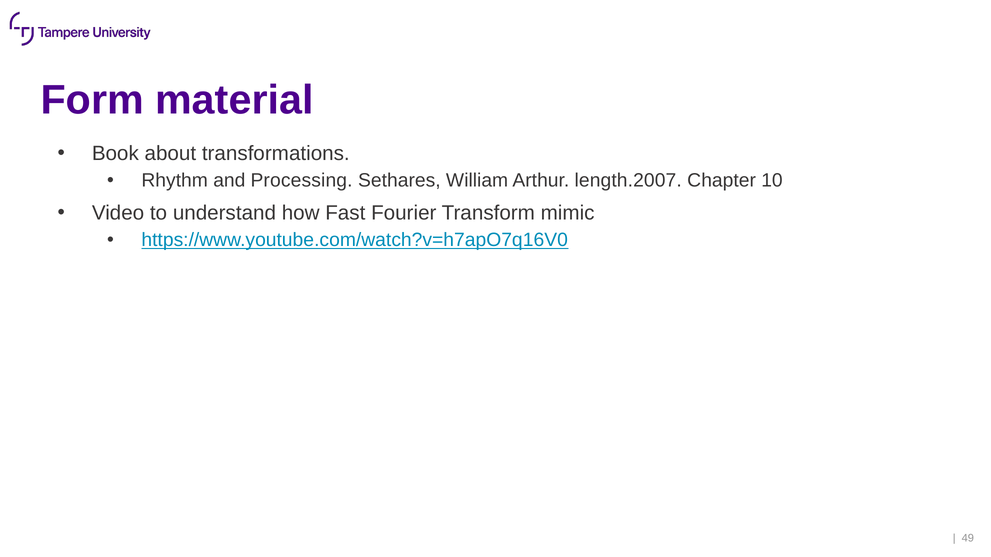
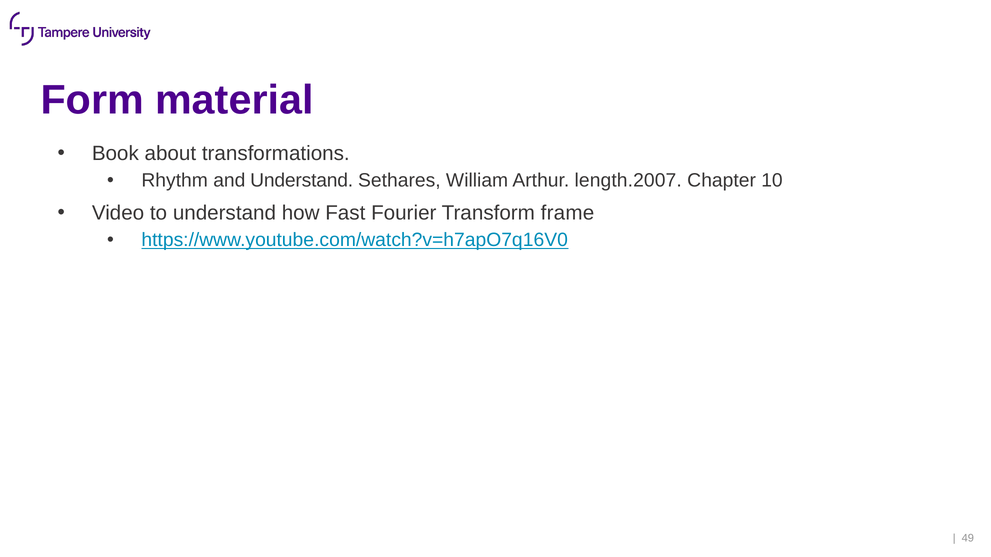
and Processing: Processing -> Understand (302, 181)
mimic: mimic -> frame (568, 213)
